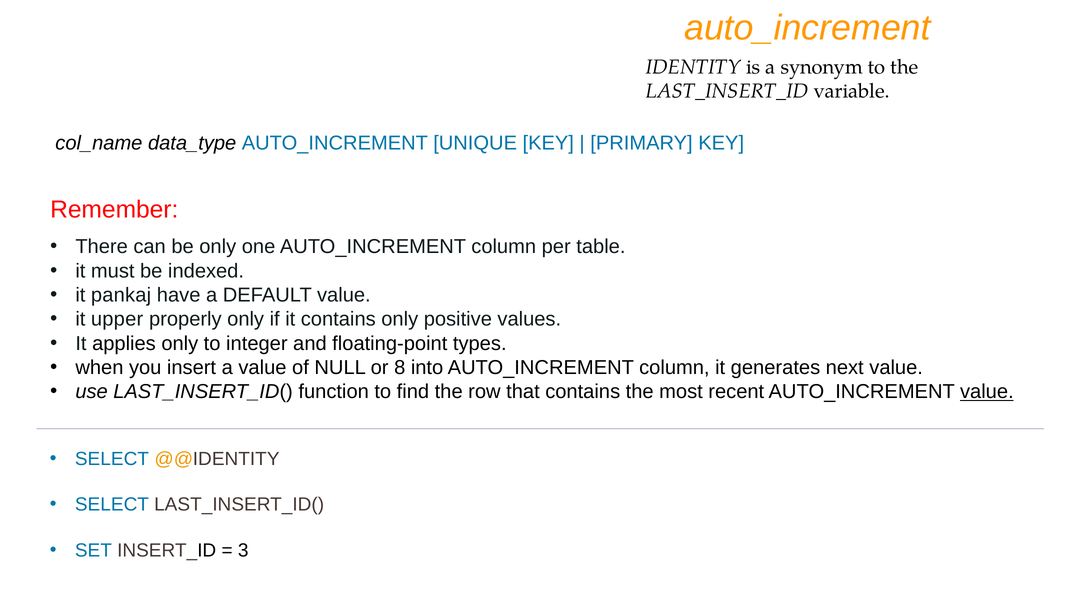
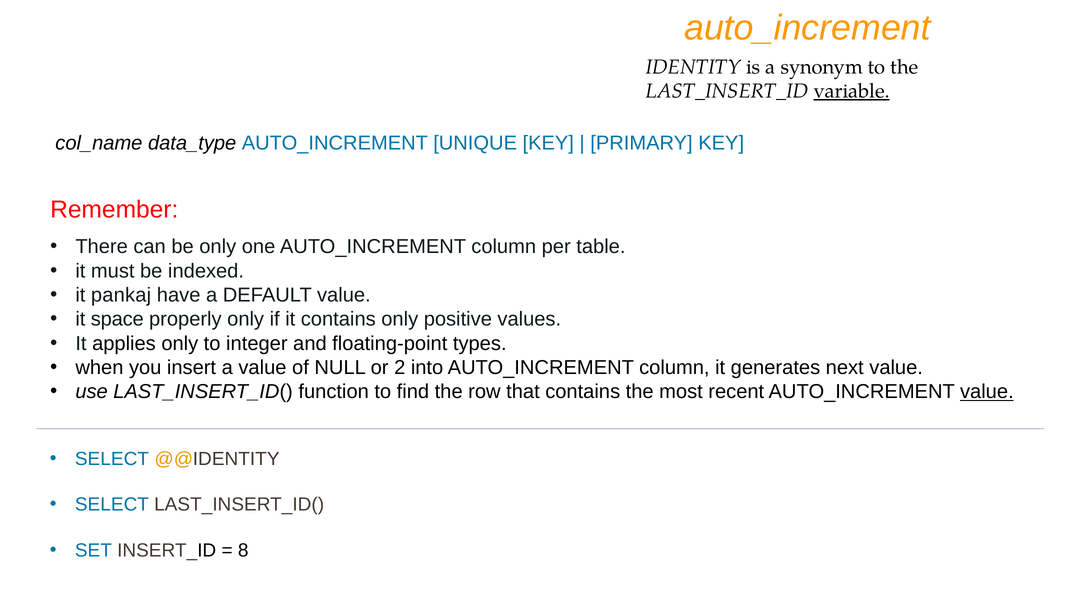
variable underline: none -> present (852, 91)
upper: upper -> space (117, 319)
8: 8 -> 2 (400, 367)
3: 3 -> 8 (243, 550)
